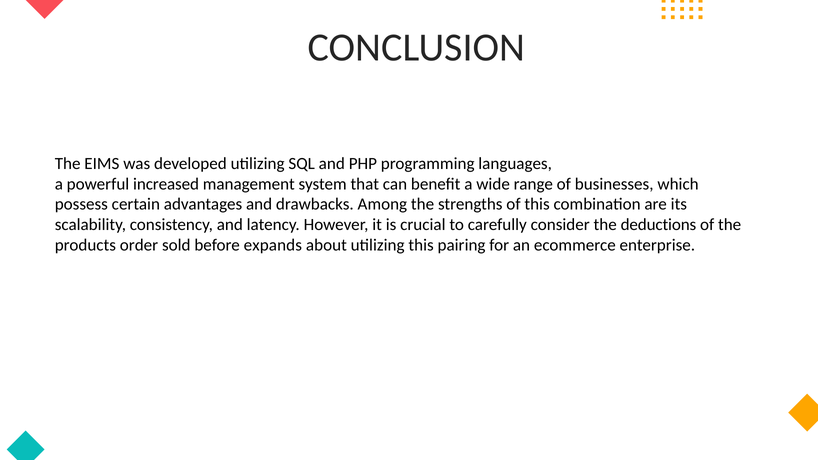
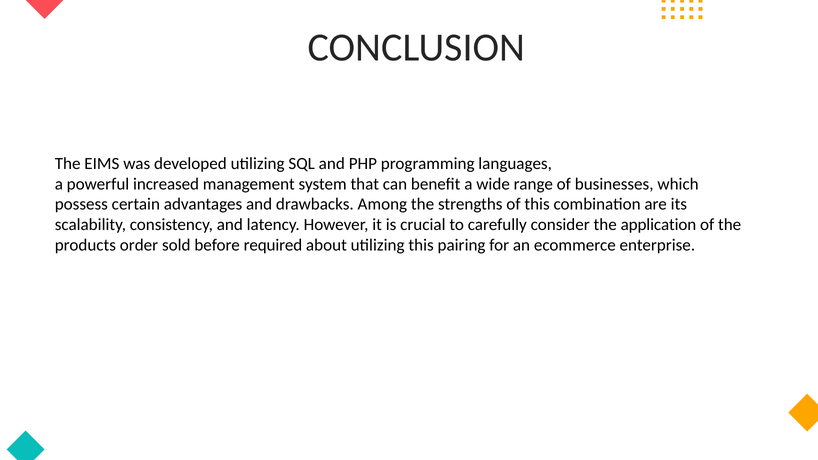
deductions: deductions -> application (658, 225)
expands: expands -> required (273, 245)
